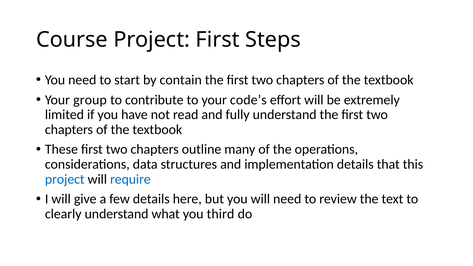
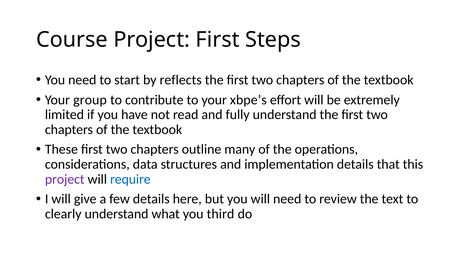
contain: contain -> reflects (181, 80)
code’s: code’s -> xbpe’s (248, 100)
project colour: blue -> purple (65, 179)
